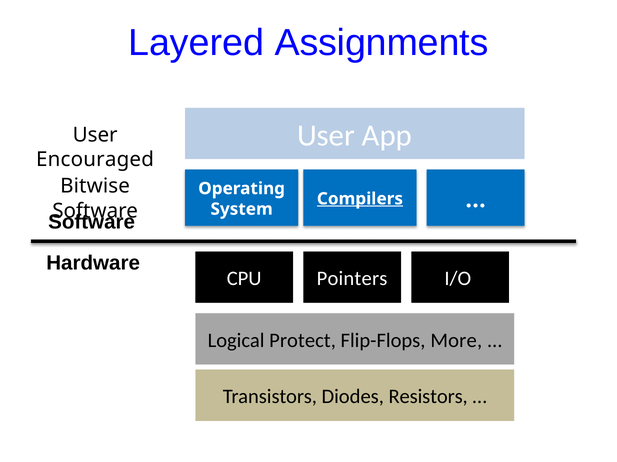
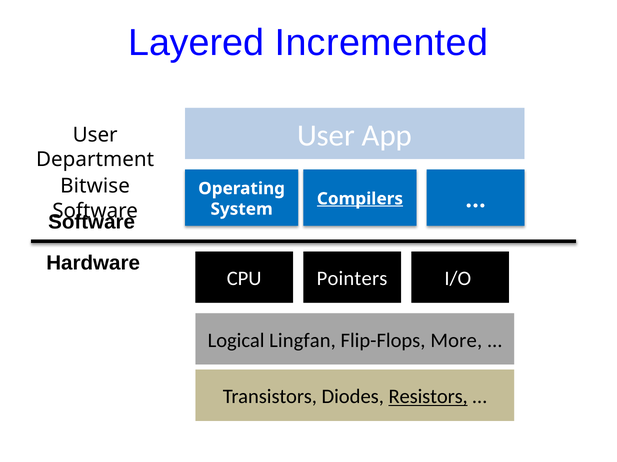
Assignments: Assignments -> Incremented (381, 43)
Encouraged: Encouraged -> Department (95, 160)
Protect: Protect -> Lingfan (303, 341)
Resistors underline: none -> present (428, 397)
